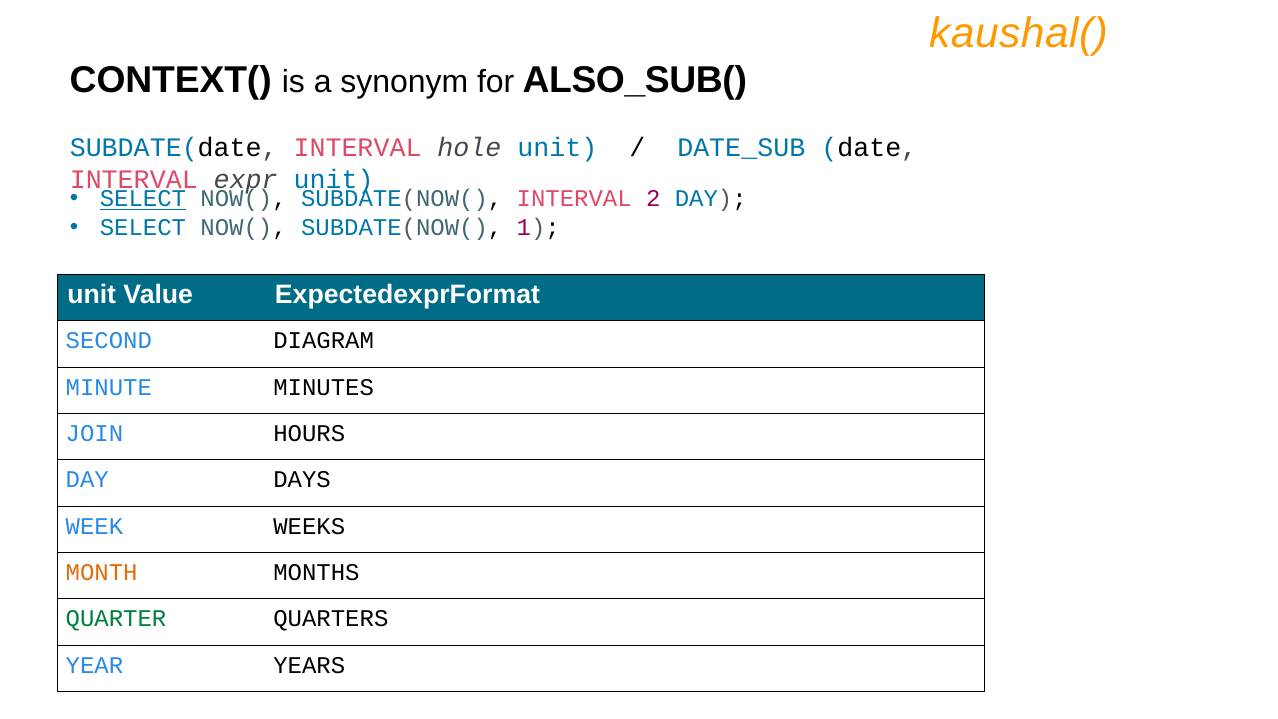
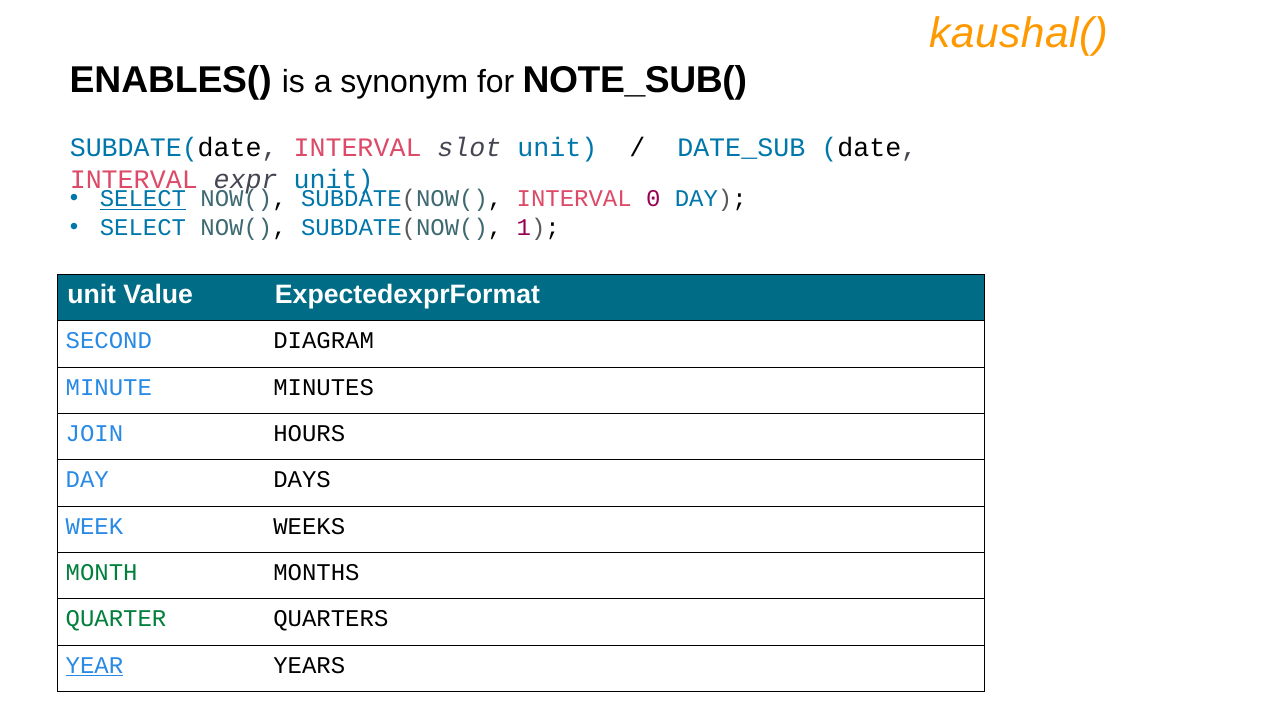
CONTEXT(: CONTEXT( -> ENABLES( (171, 80)
ALSO_SUB(: ALSO_SUB( -> NOTE_SUB( (635, 80)
hole: hole -> slot (469, 148)
2: 2 -> 0 (653, 199)
MONTH colour: orange -> green (102, 572)
YEAR underline: none -> present (94, 665)
